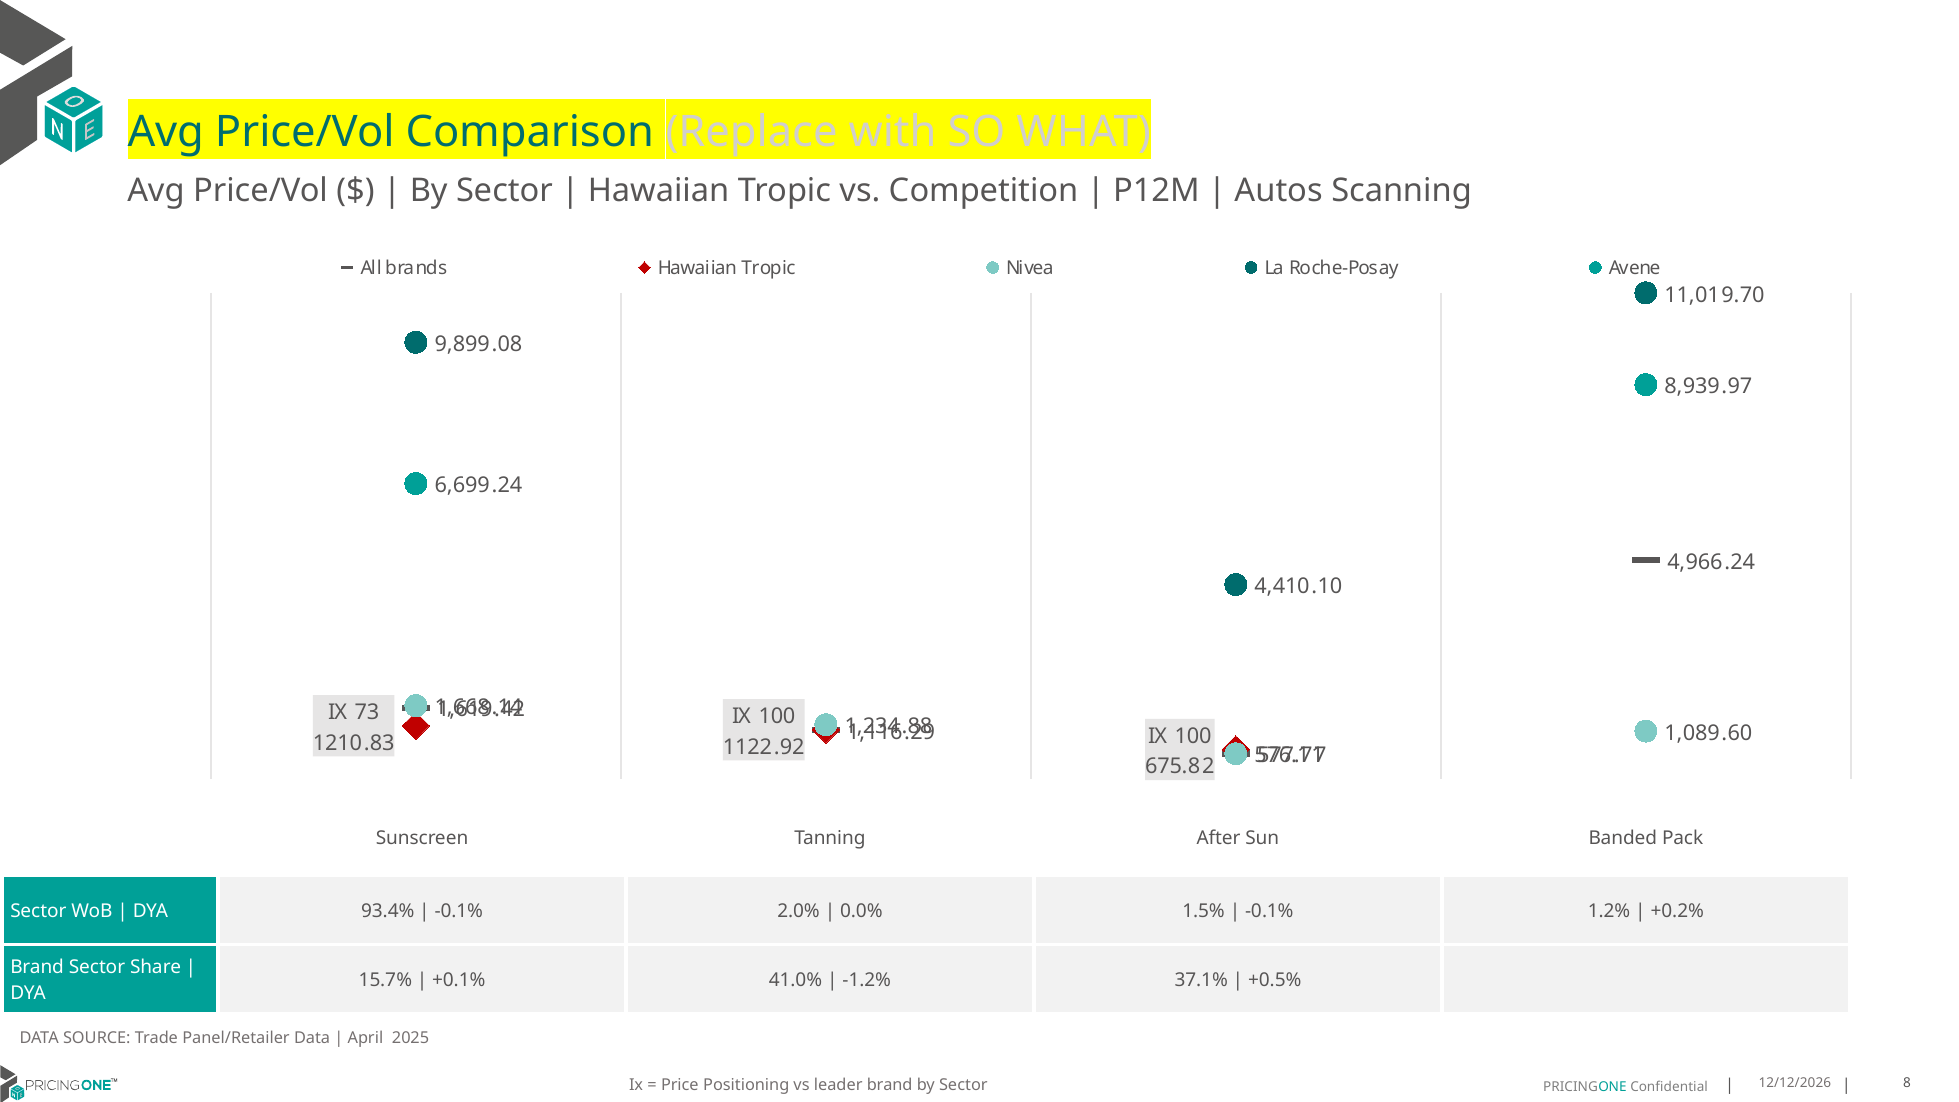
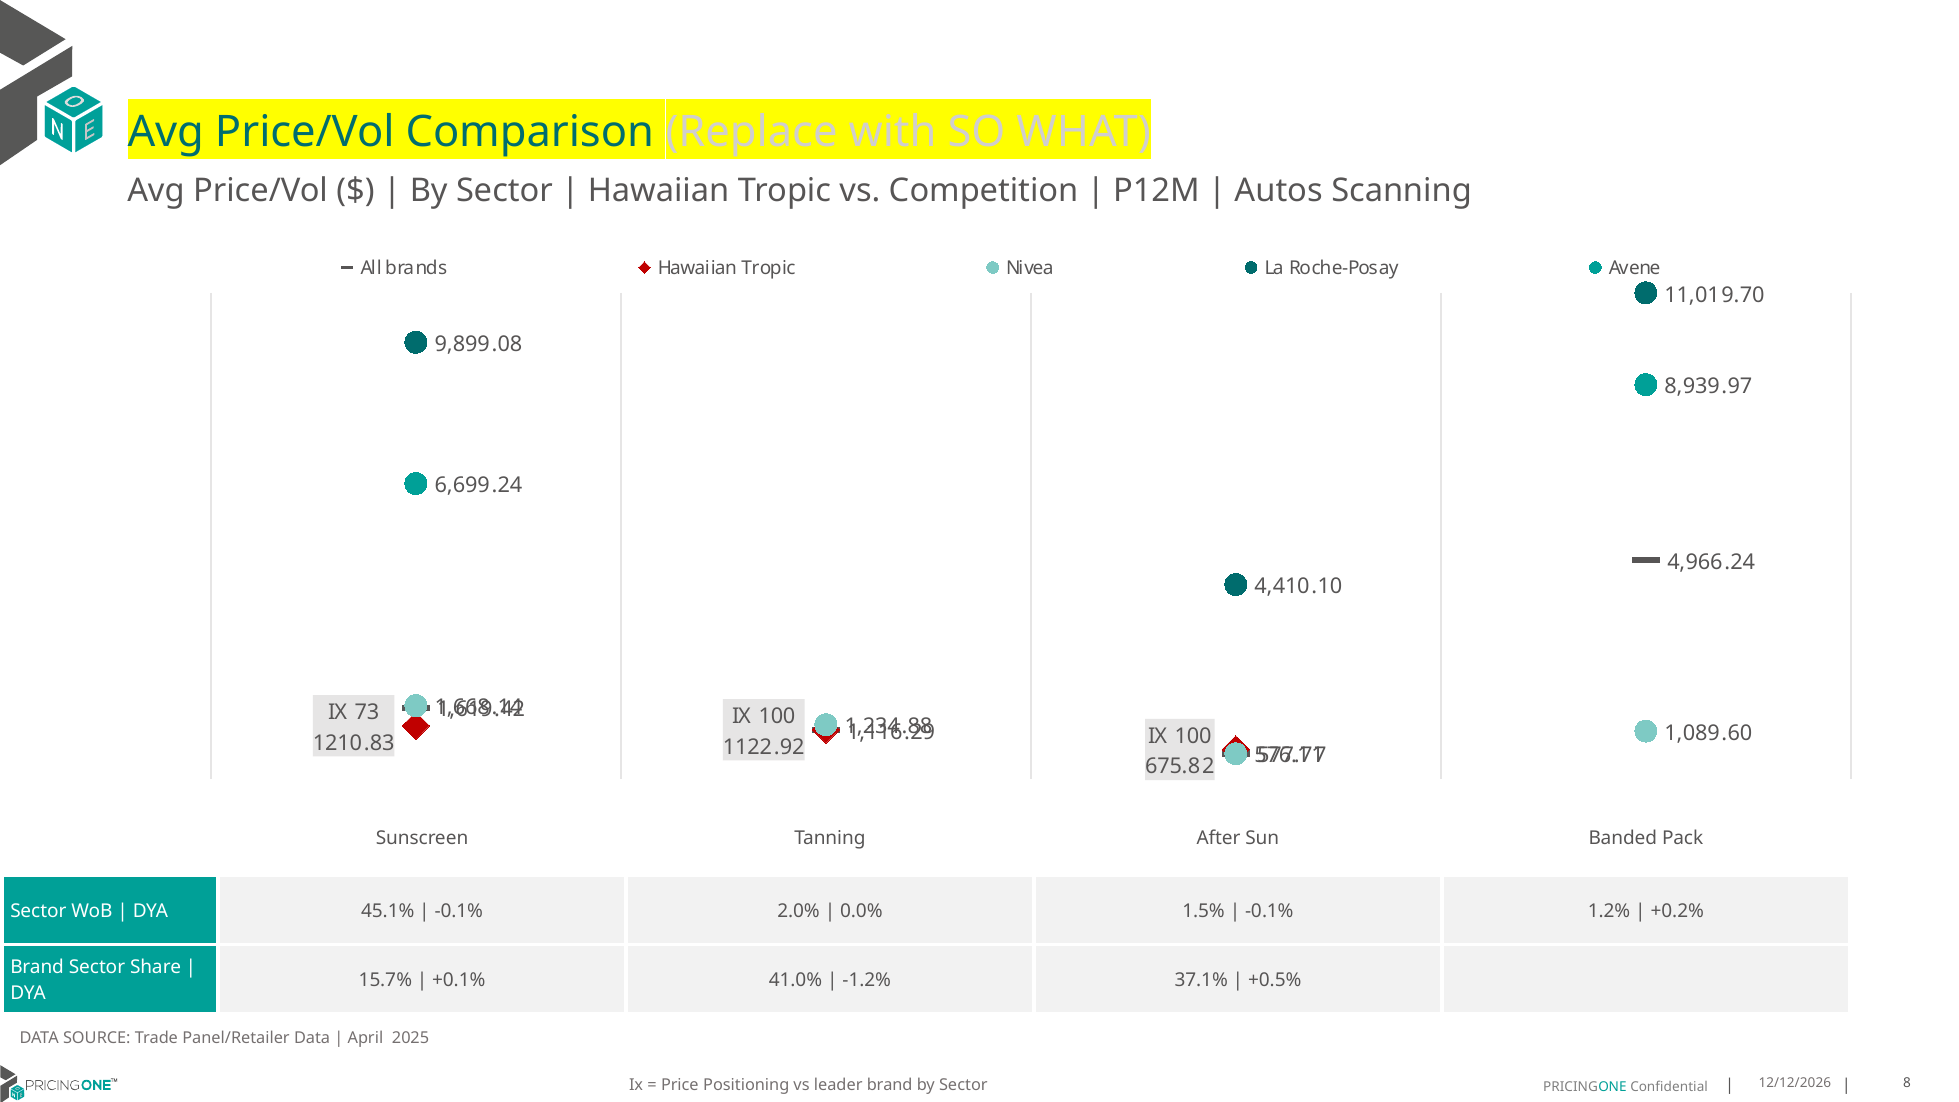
93.4%: 93.4% -> 45.1% (388, 911)
